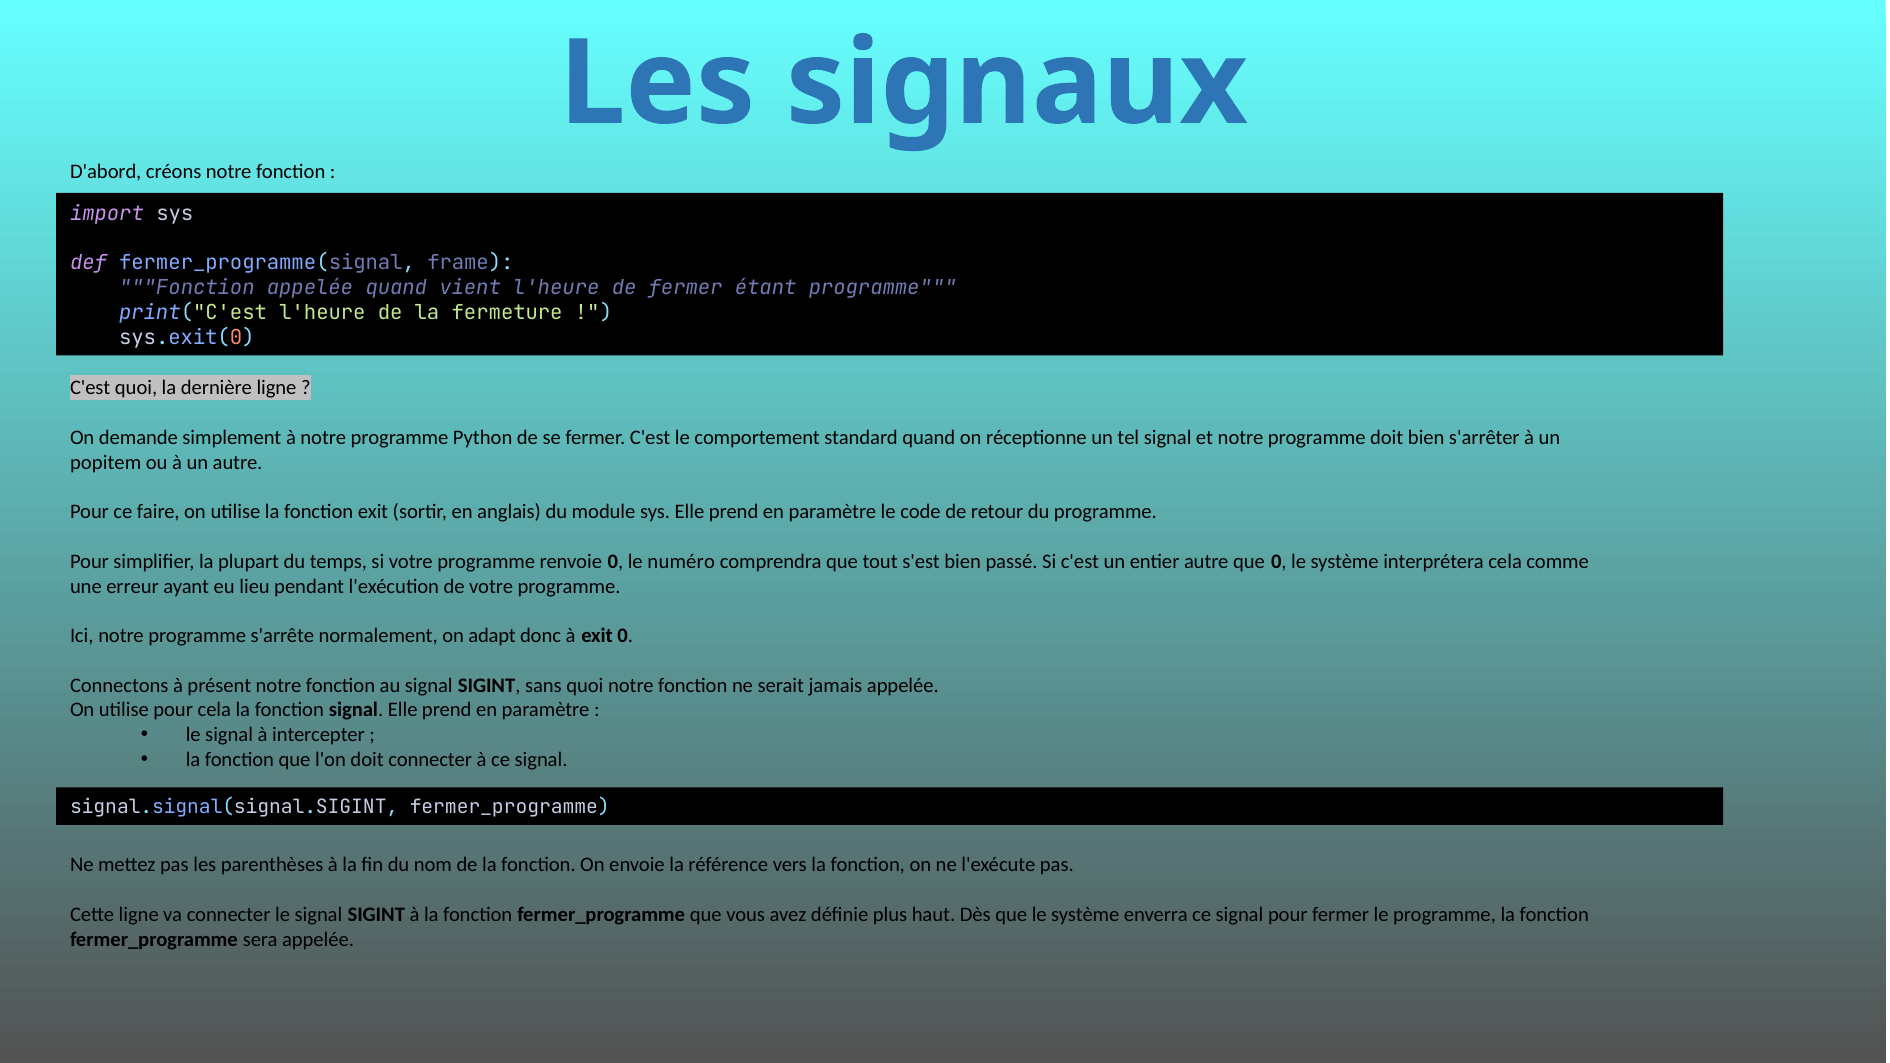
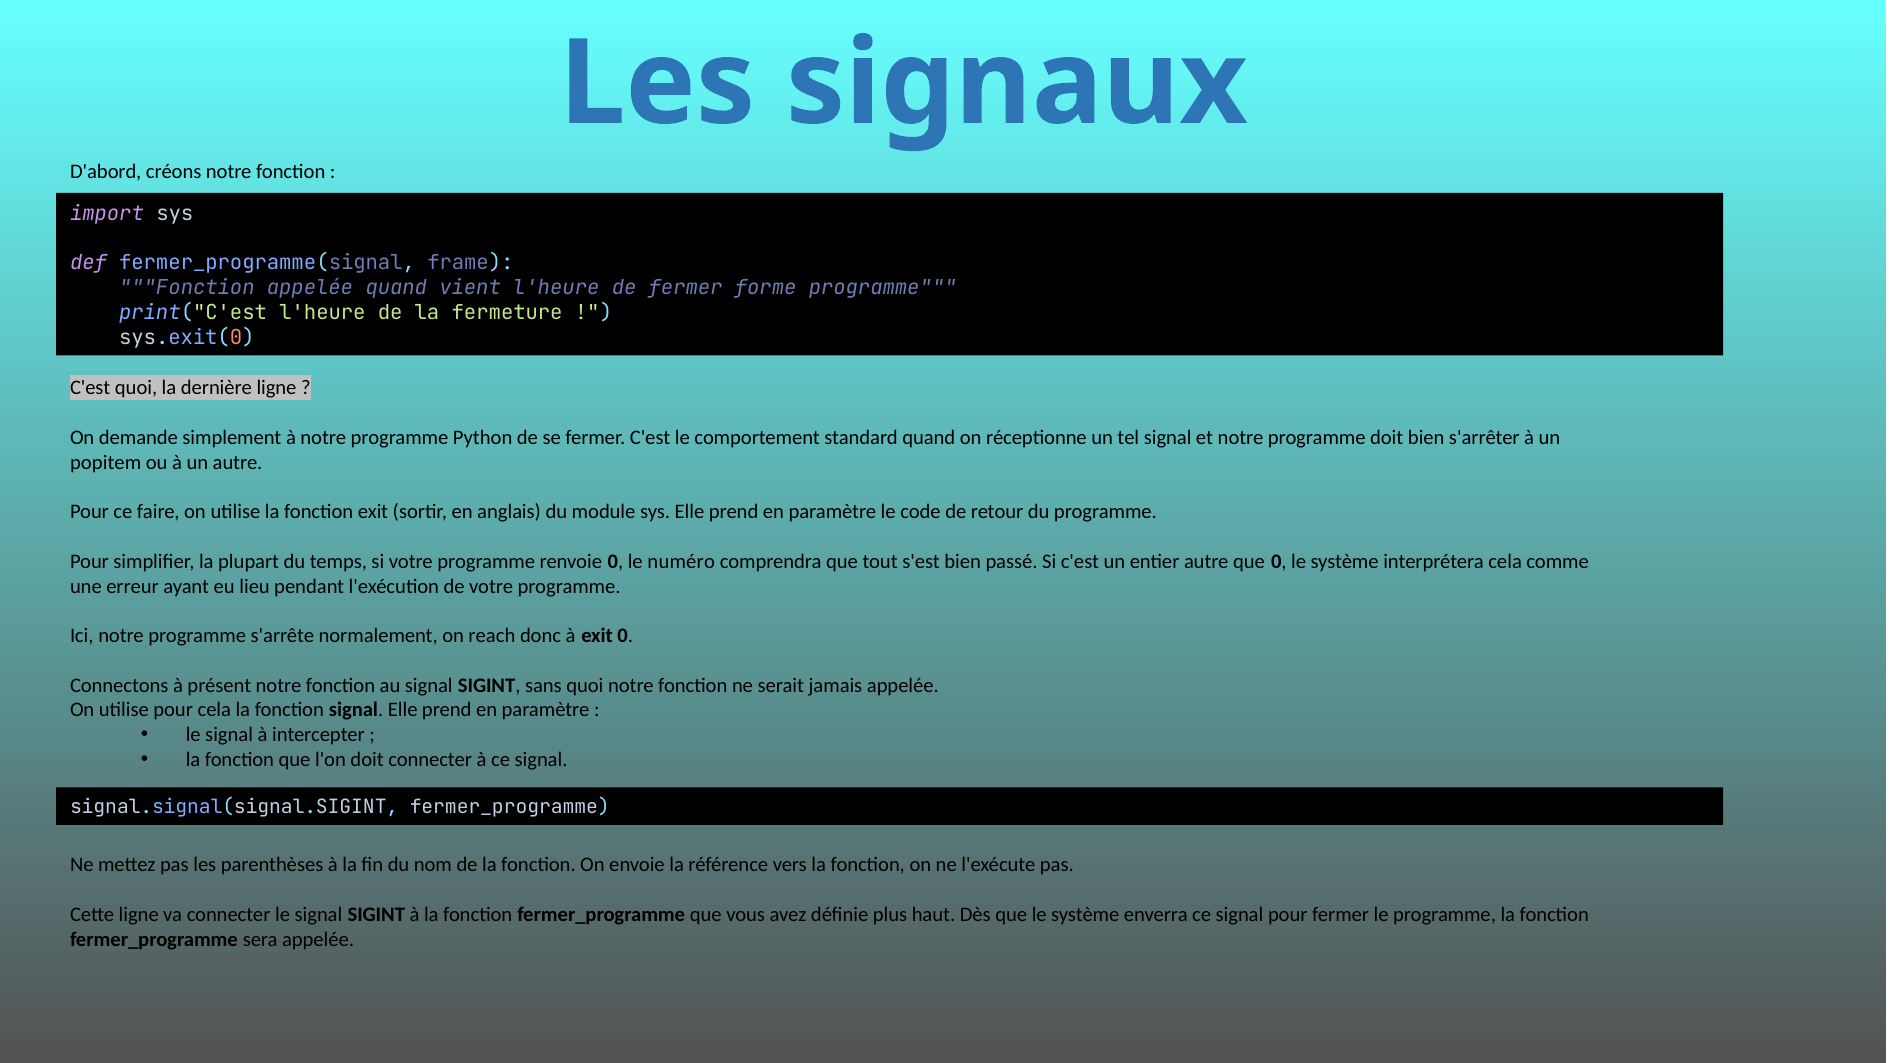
étant: étant -> forme (766, 288)
adapt: adapt -> reach (492, 636)
